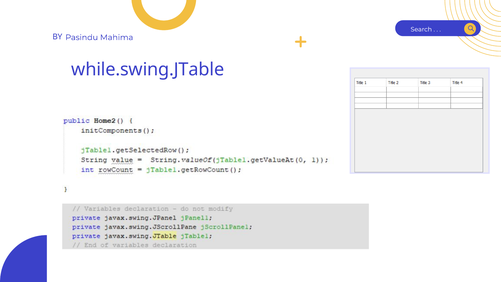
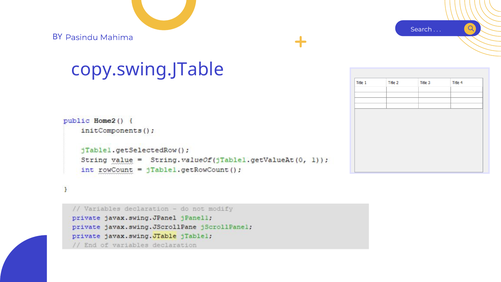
while.swing.JTable: while.swing.JTable -> copy.swing.JTable (148, 69)
